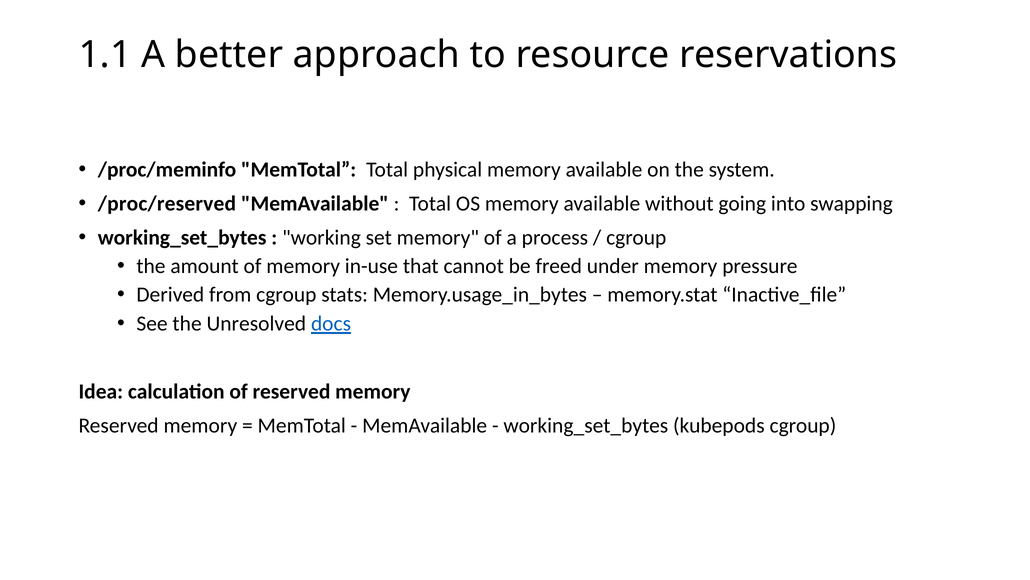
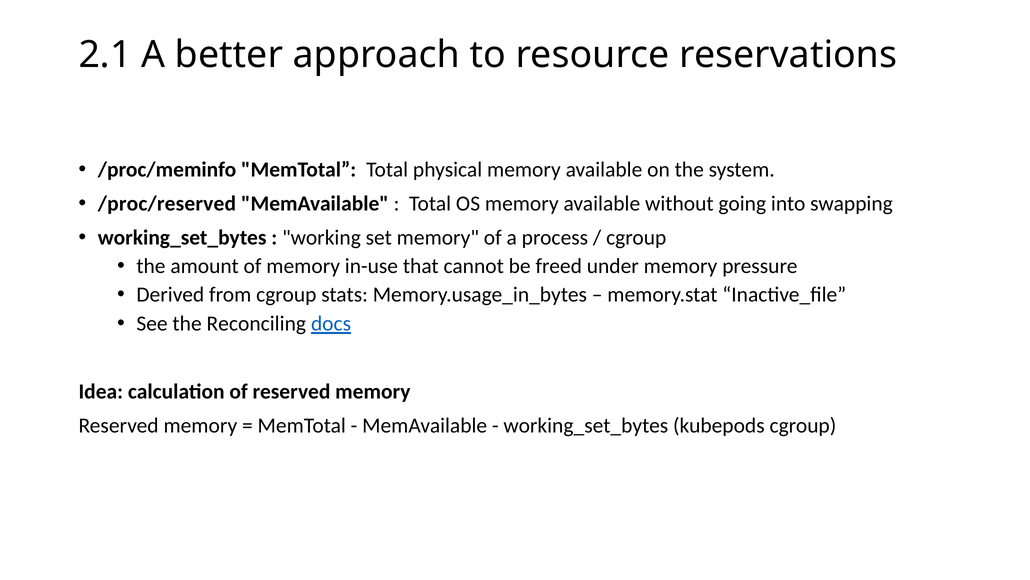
1.1: 1.1 -> 2.1 (105, 55)
Unresolved: Unresolved -> Reconciling (256, 323)
